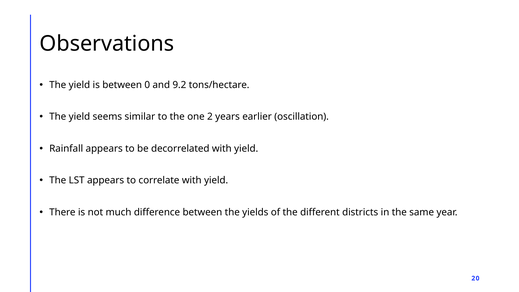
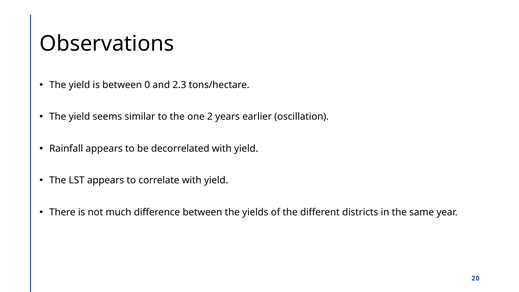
9.2: 9.2 -> 2.3 (179, 85)
